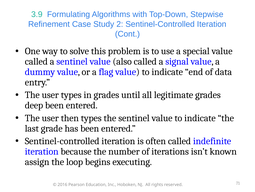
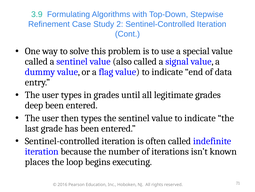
assign: assign -> places (37, 161)
